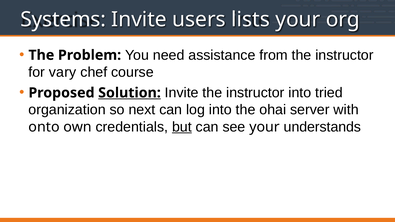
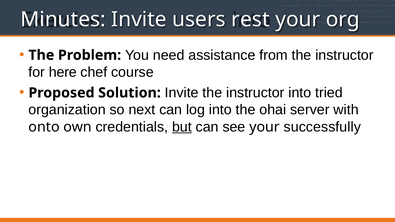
Systems: Systems -> Minutes (63, 19)
lists: lists -> rest (250, 19)
vary: vary -> here (63, 72)
Solution underline: present -> none (129, 93)
understands: understands -> successfully (322, 127)
